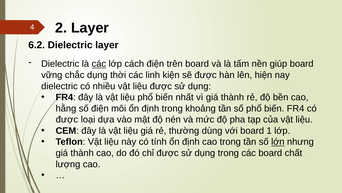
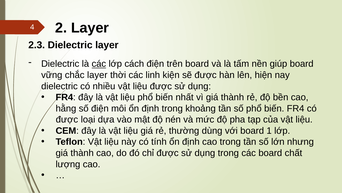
6.2: 6.2 -> 2.3 (37, 45)
chắc dụng: dụng -> layer (97, 75)
lớn underline: present -> none (278, 141)
